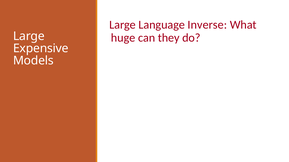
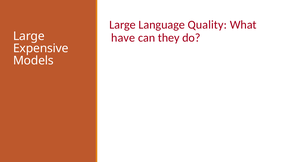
Inverse: Inverse -> Quality (207, 25)
huge: huge -> have (123, 38)
